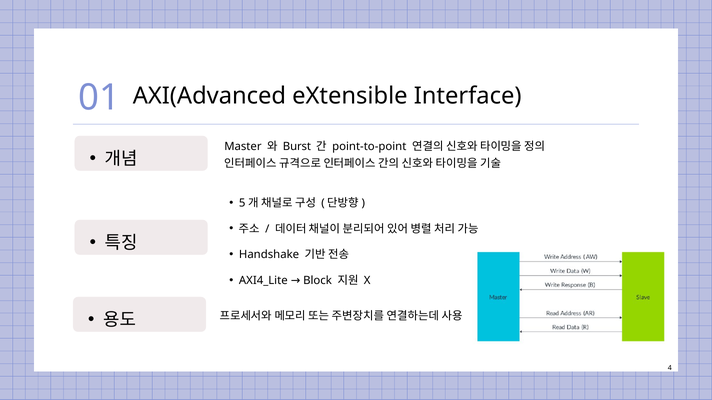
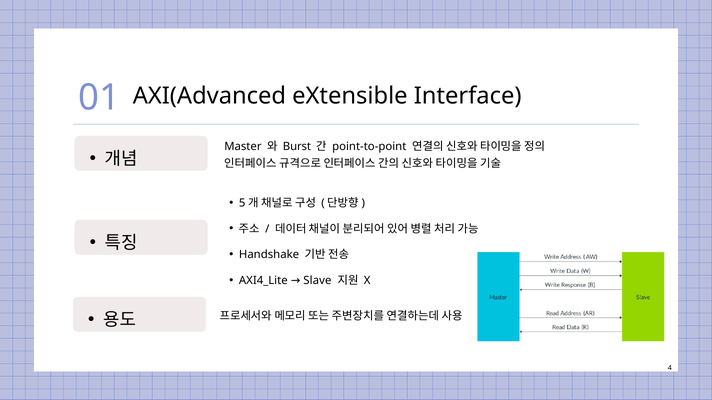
Block: Block -> Slave (317, 281)
